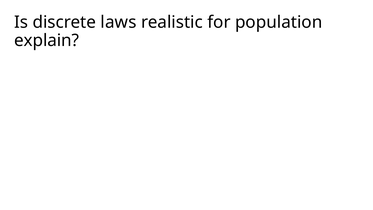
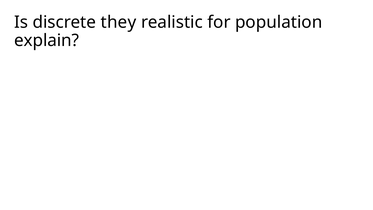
laws: laws -> they (118, 22)
